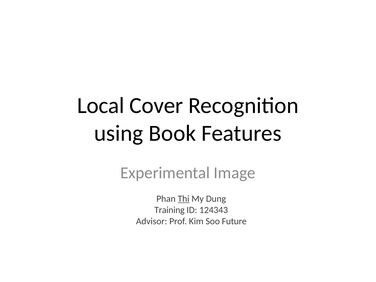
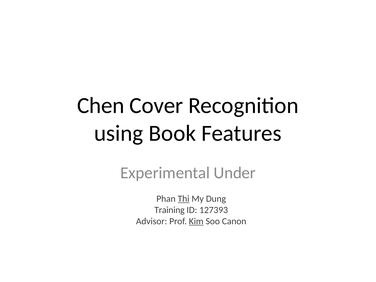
Local: Local -> Chen (101, 106)
Image: Image -> Under (235, 173)
124343: 124343 -> 127393 (214, 210)
Kim underline: none -> present (196, 221)
Future: Future -> Canon (234, 221)
